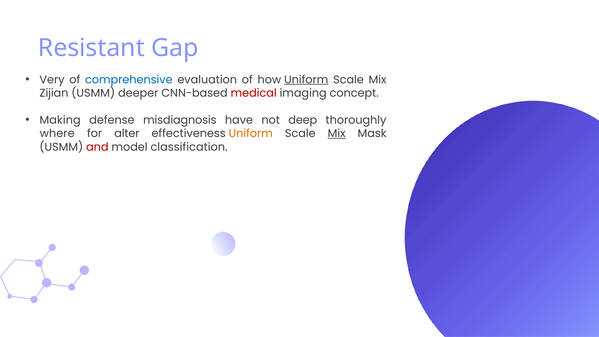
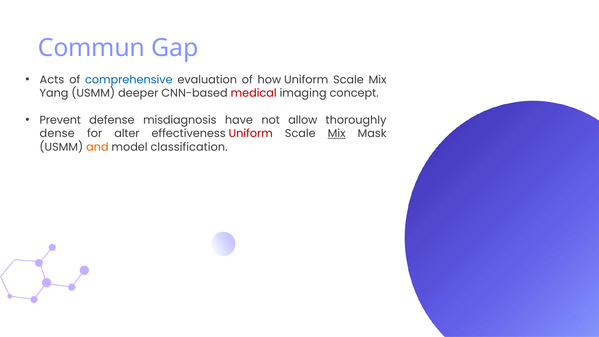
Resistant: Resistant -> Commun (91, 48)
Very: Very -> Acts (52, 80)
Uniform underline: present -> none (306, 80)
Zijian: Zijian -> Yang (54, 93)
Making: Making -> Prevent (60, 120)
deep: deep -> allow (303, 120)
where: where -> dense (57, 134)
Uniform colour: orange -> red (251, 134)
and colour: red -> orange (97, 147)
